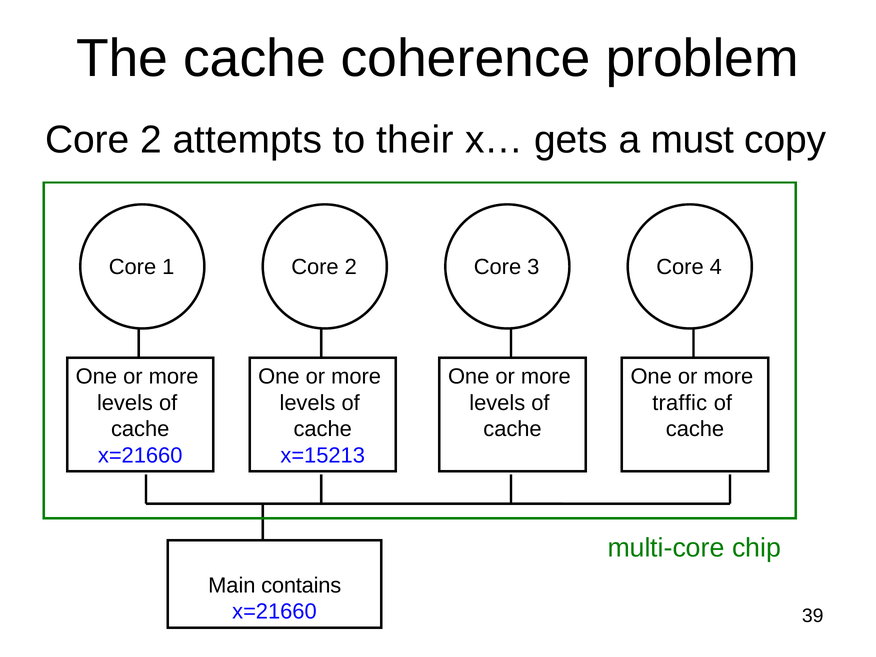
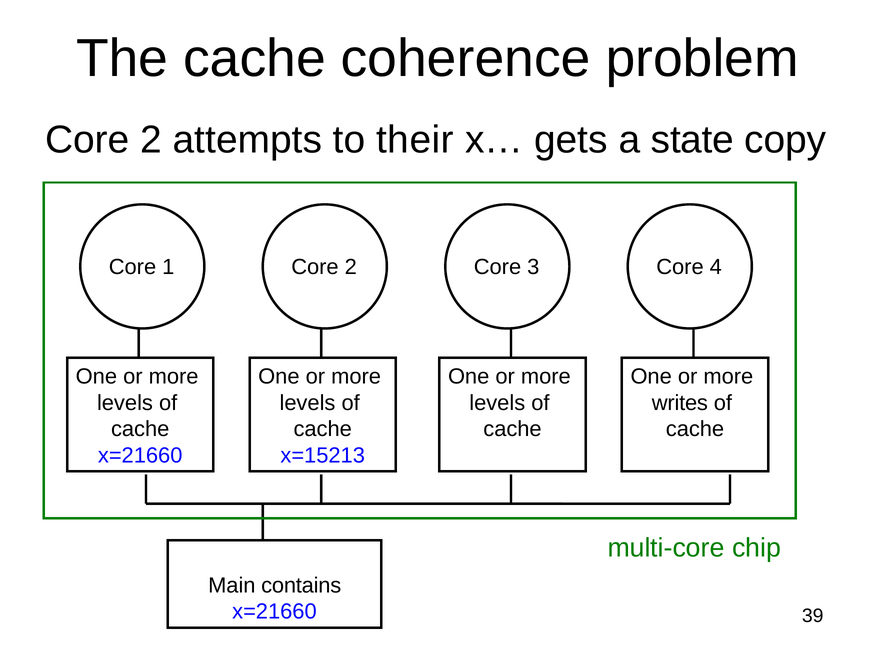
must: must -> state (692, 140)
traffic: traffic -> writes (680, 403)
